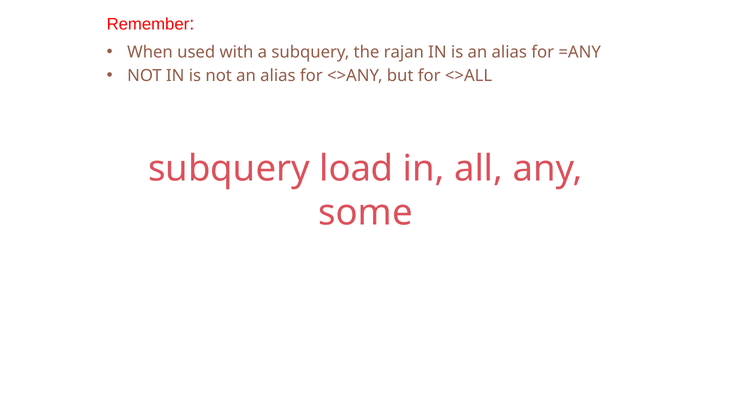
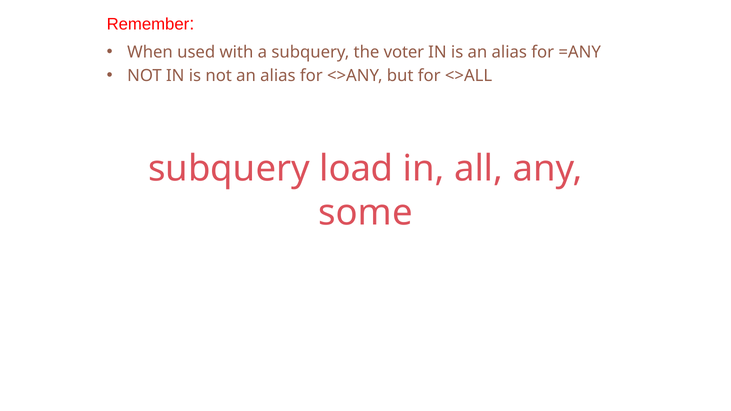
rajan: rajan -> voter (404, 52)
